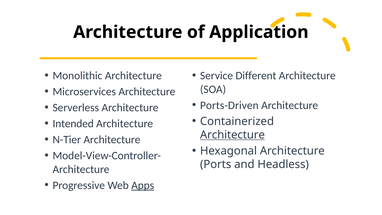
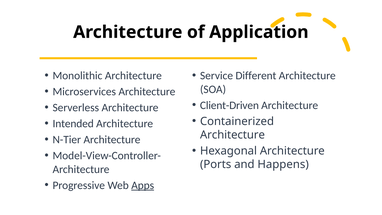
Ports-Driven: Ports-Driven -> Client-Driven (229, 105)
Architecture underline: present -> none (232, 135)
Headless: Headless -> Happens (283, 164)
